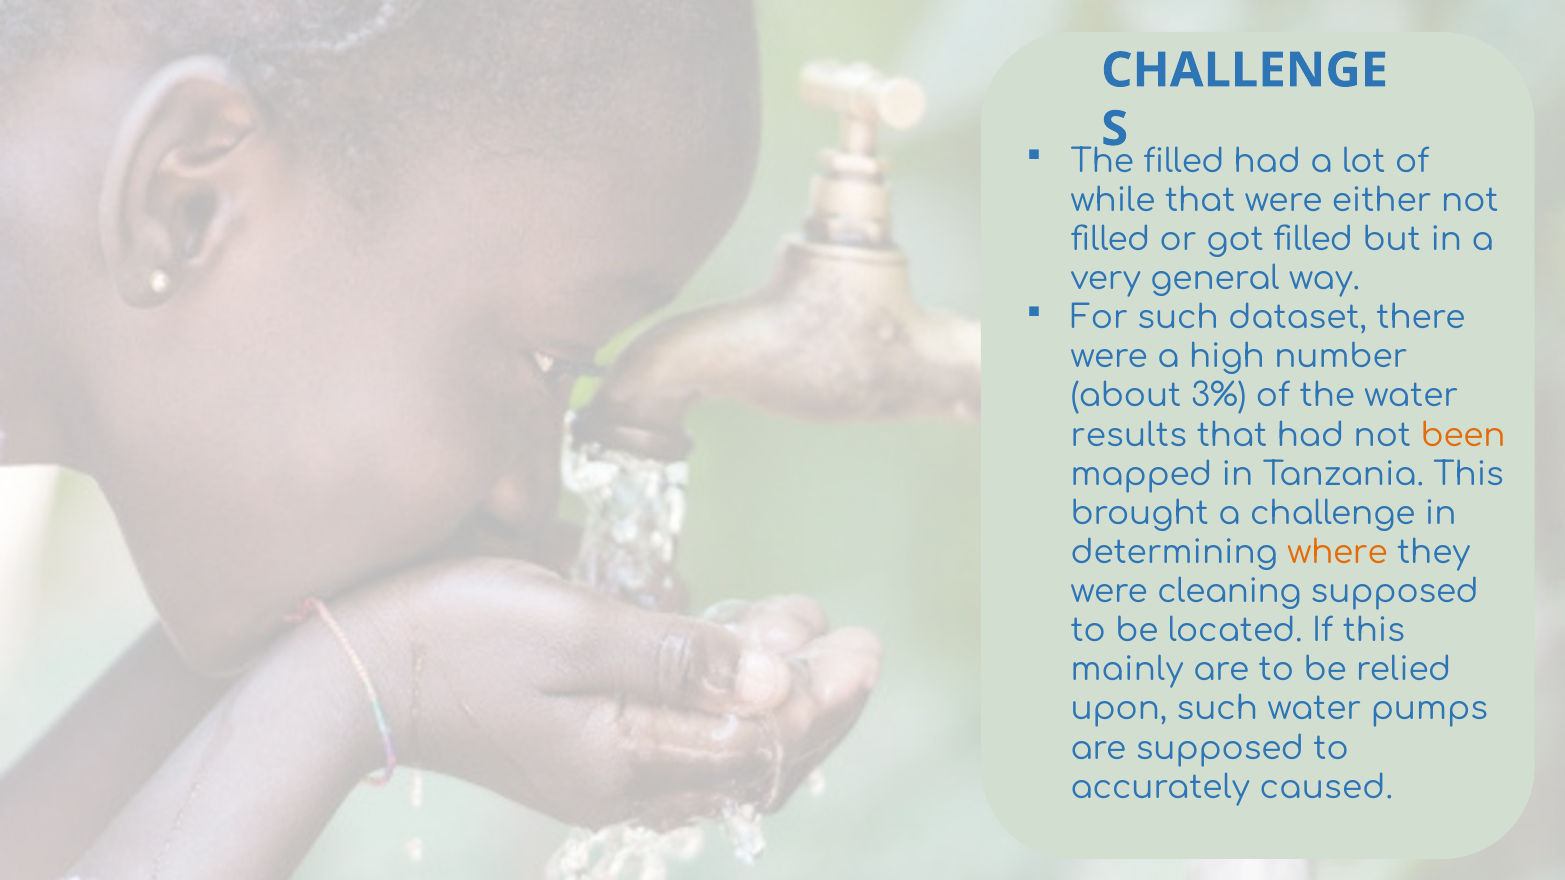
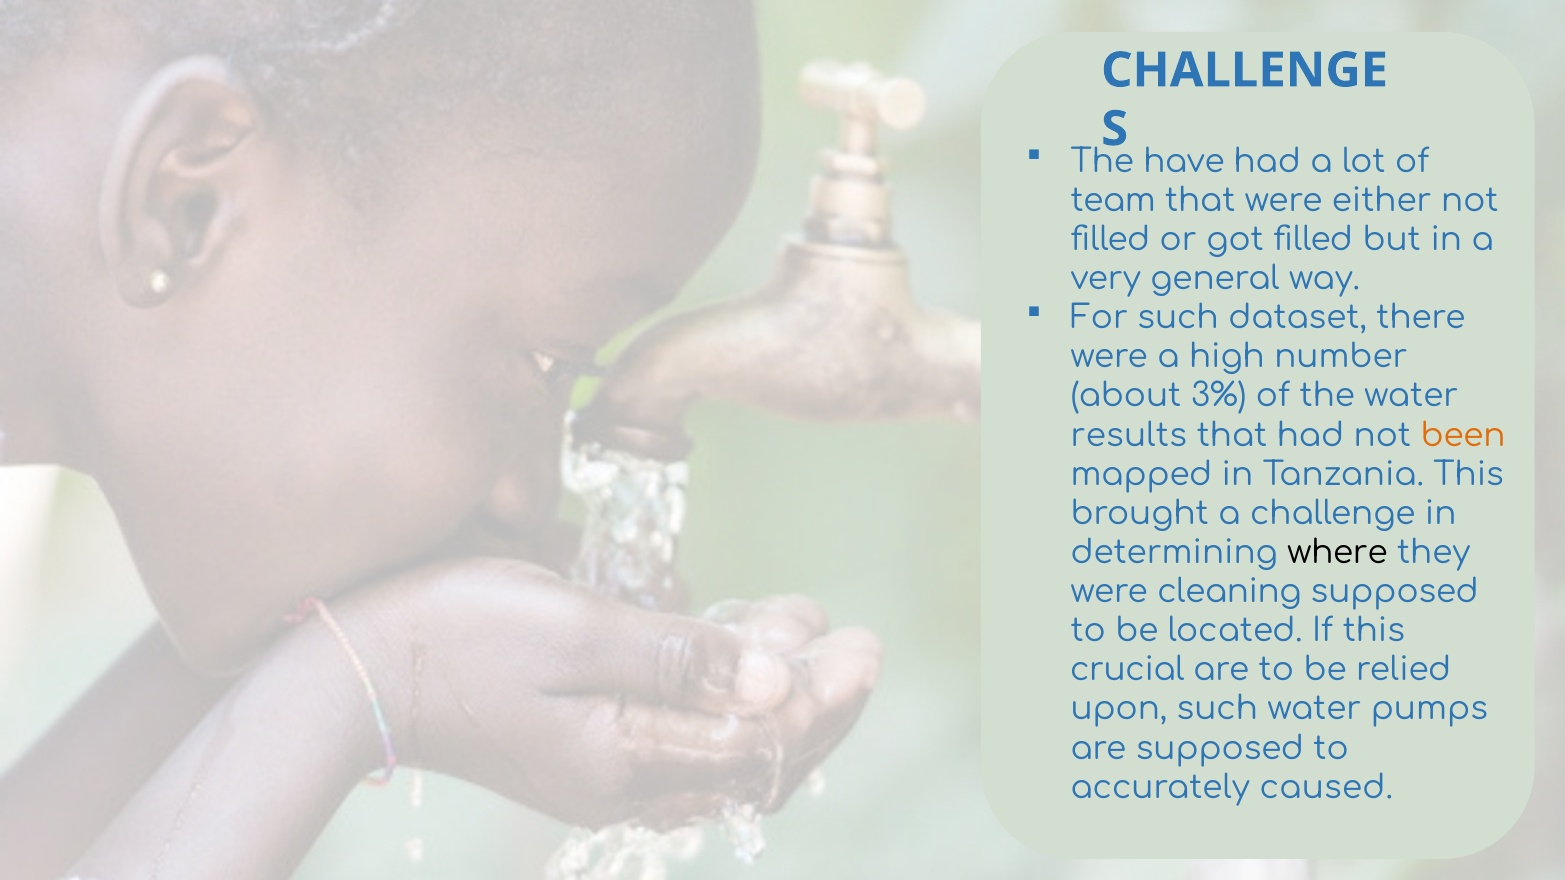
filled: filled -> have (1184, 161)
while: while -> team (1113, 201)
where colour: orange -> black (1338, 553)
mainly: mainly -> crucial (1127, 670)
